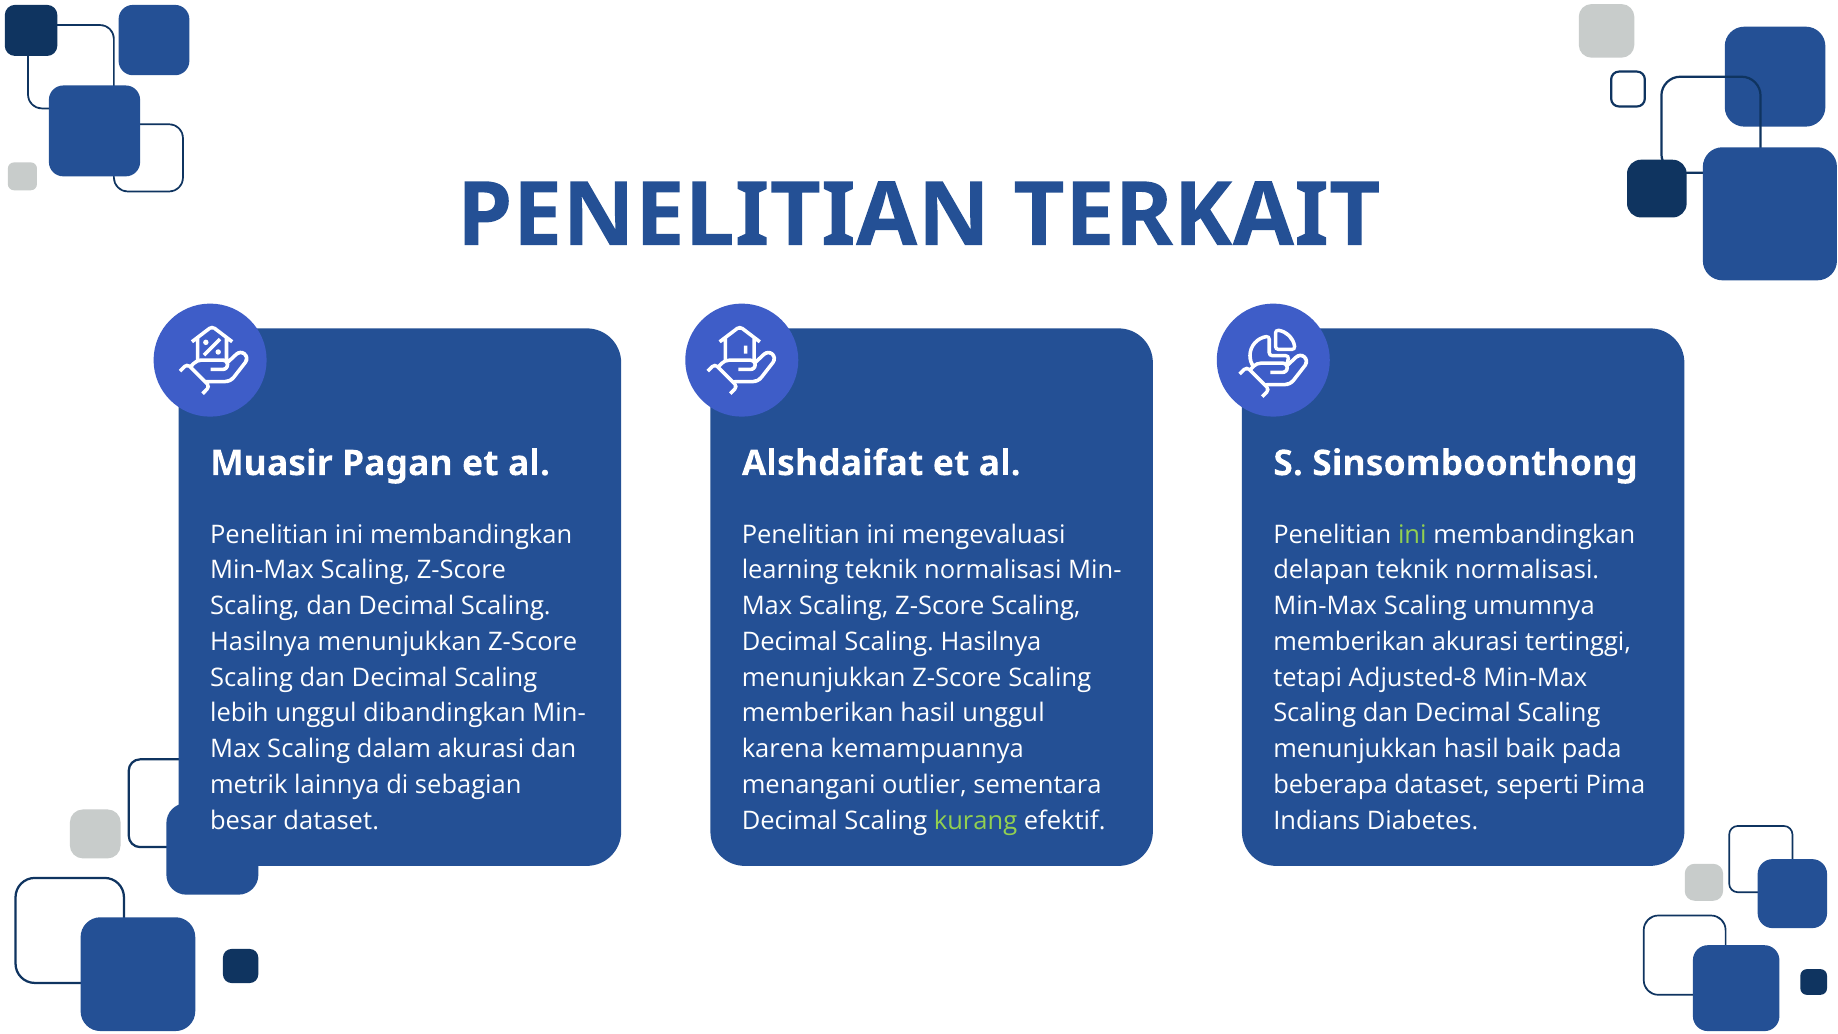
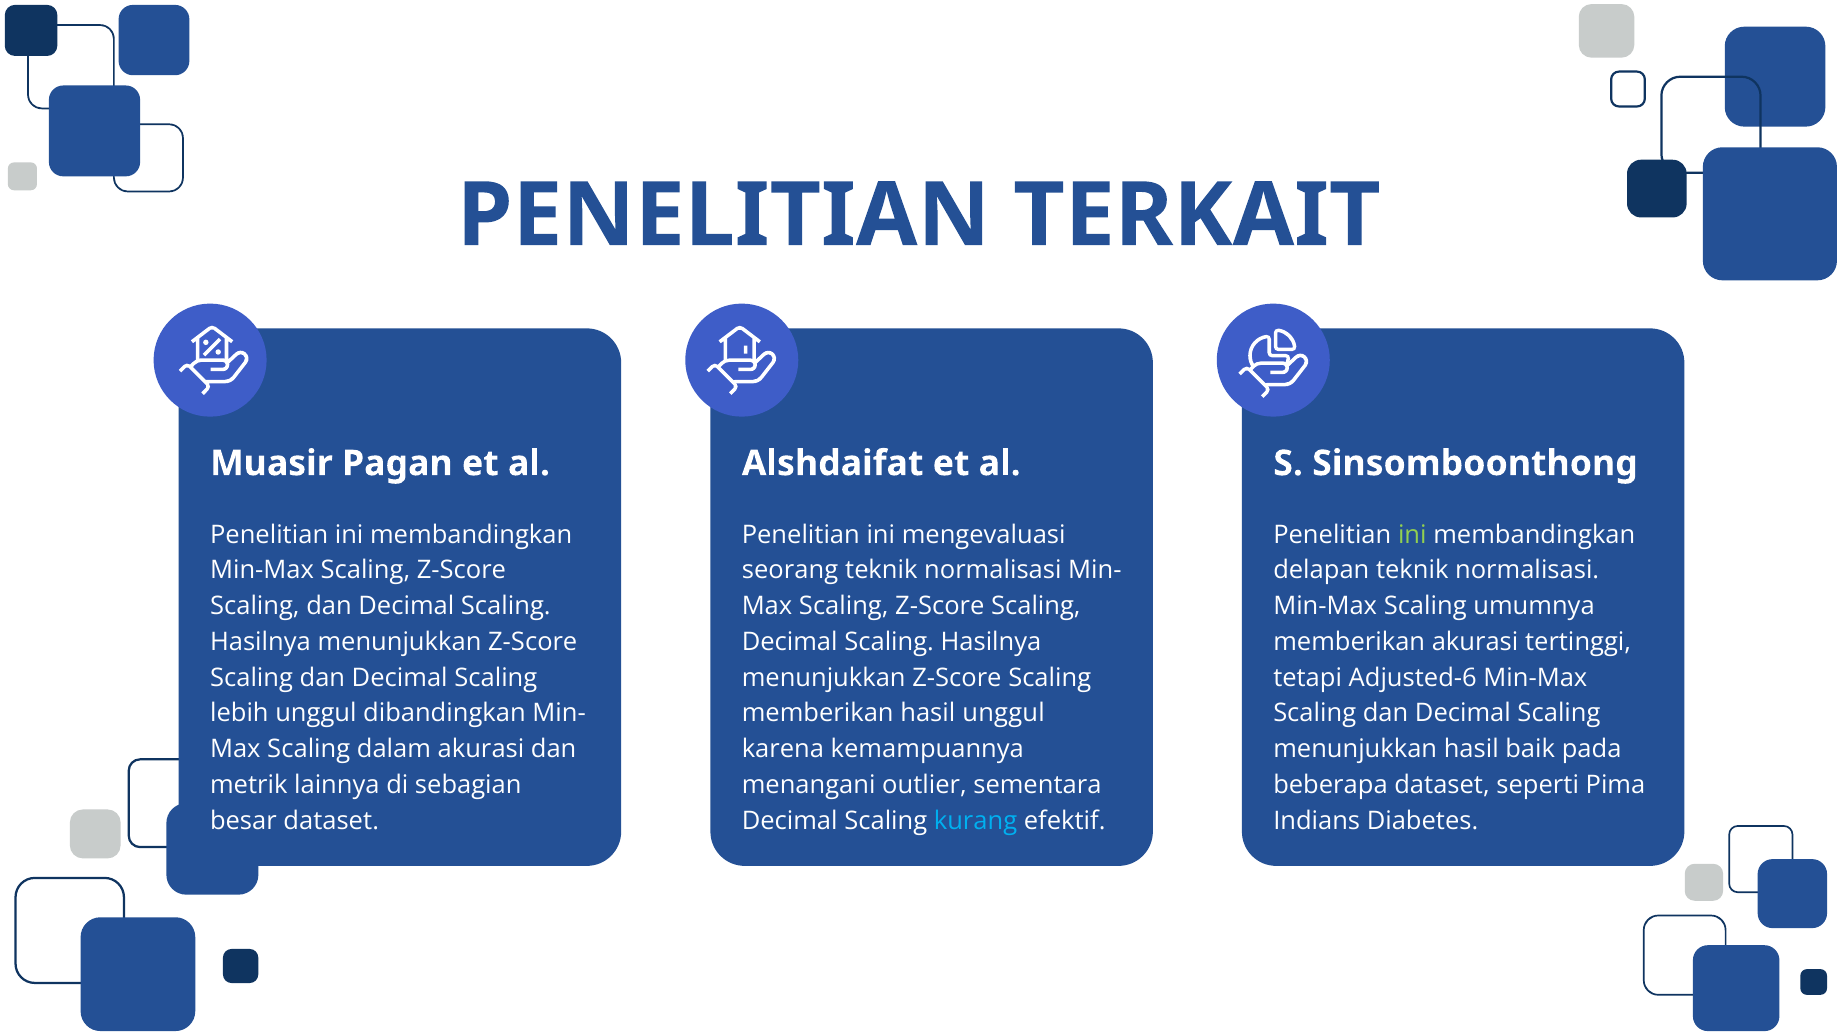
learning: learning -> seorang (790, 570)
Adjusted-8: Adjusted-8 -> Adjusted-6 (1413, 678)
kurang colour: light green -> light blue (976, 821)
